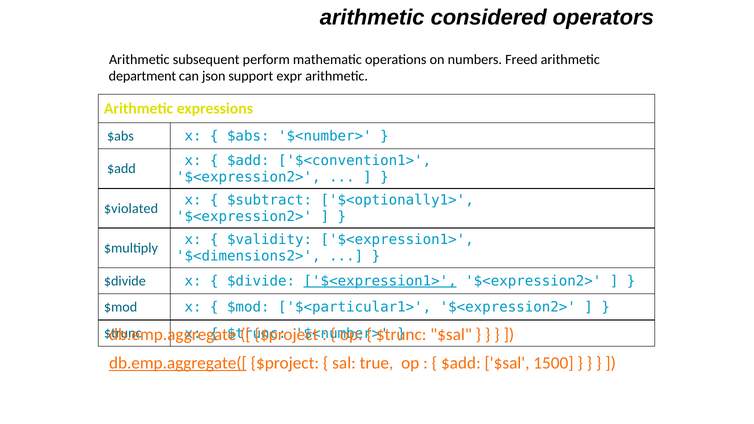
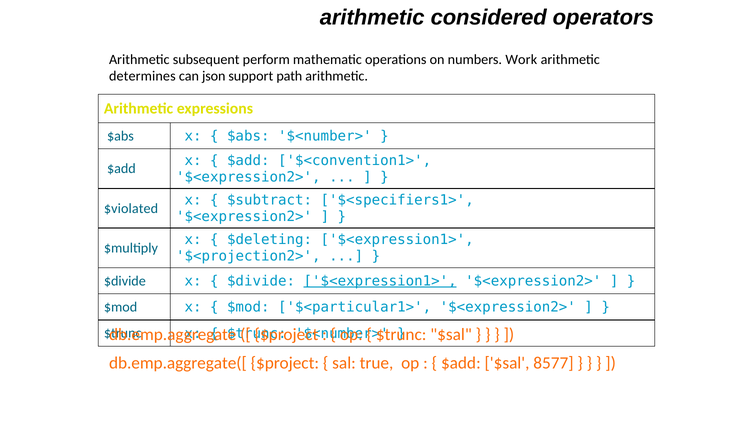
Freed: Freed -> Work (521, 59)
department: department -> determines (142, 76)
expr: expr -> path (289, 76)
$<optionally1>: $<optionally1> -> $<specifiers1> (397, 200)
$validity: $validity -> $deleting (270, 240)
$<dimensions2>: $<dimensions2> -> $<projection2> (248, 256)
db.emp.aggregate([ underline: present -> none (178, 363)
1500: 1500 -> 8577 (553, 363)
